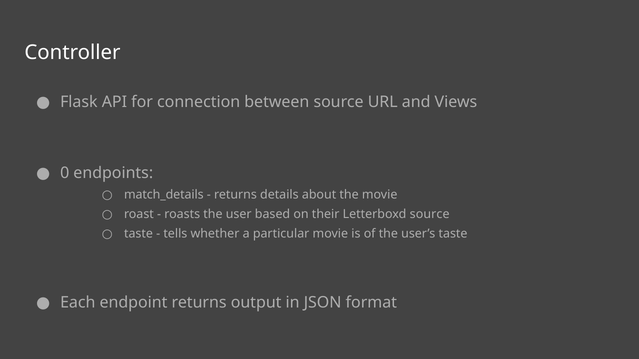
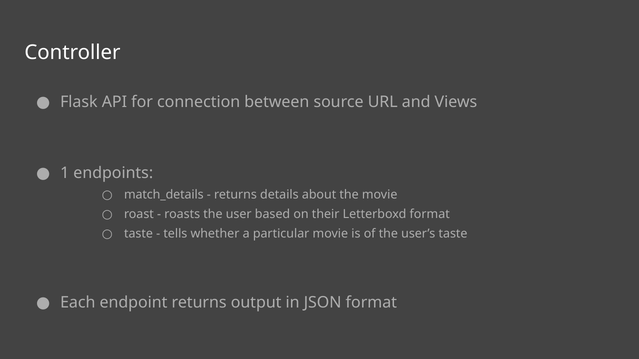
0: 0 -> 1 (65, 173)
Letterboxd source: source -> format (430, 214)
